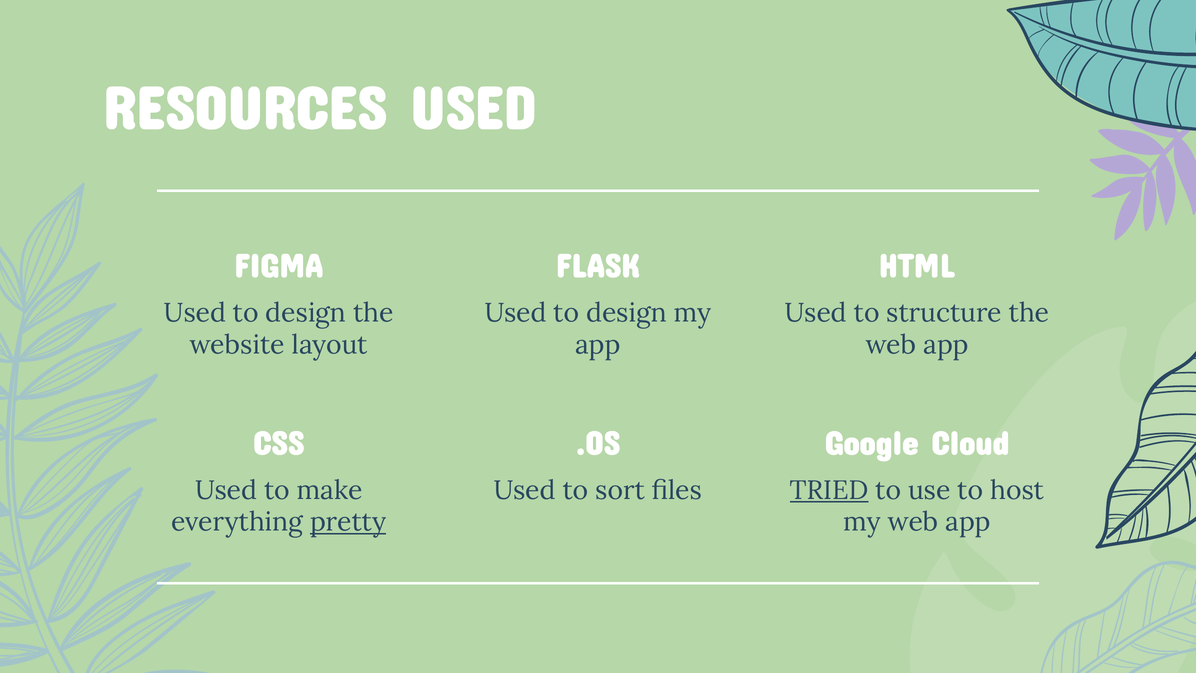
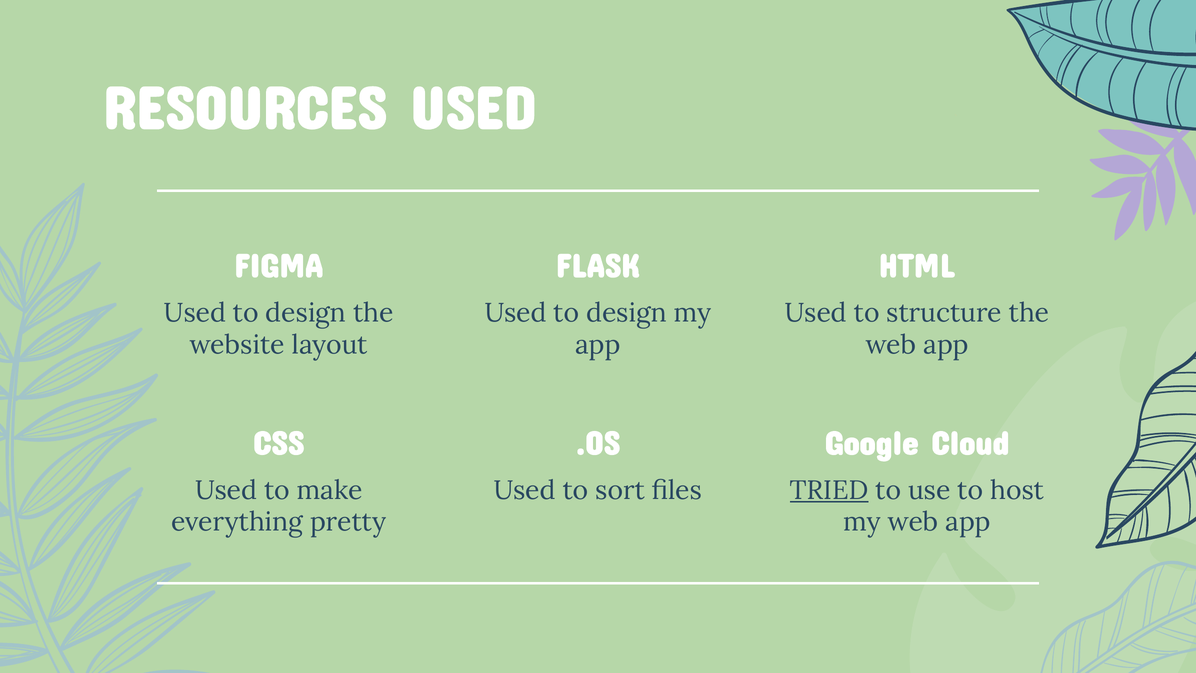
pretty underline: present -> none (348, 522)
